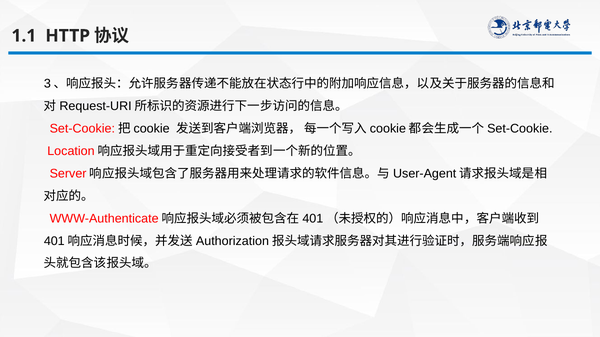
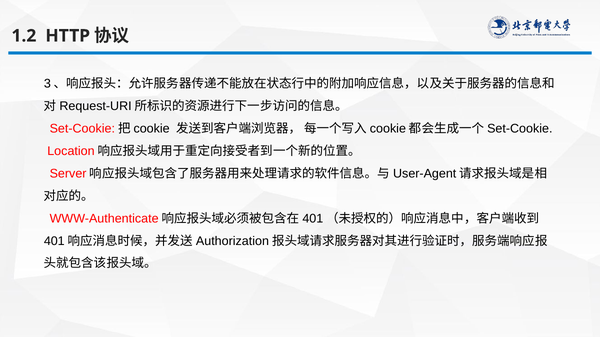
1.1: 1.1 -> 1.2 (24, 36)
